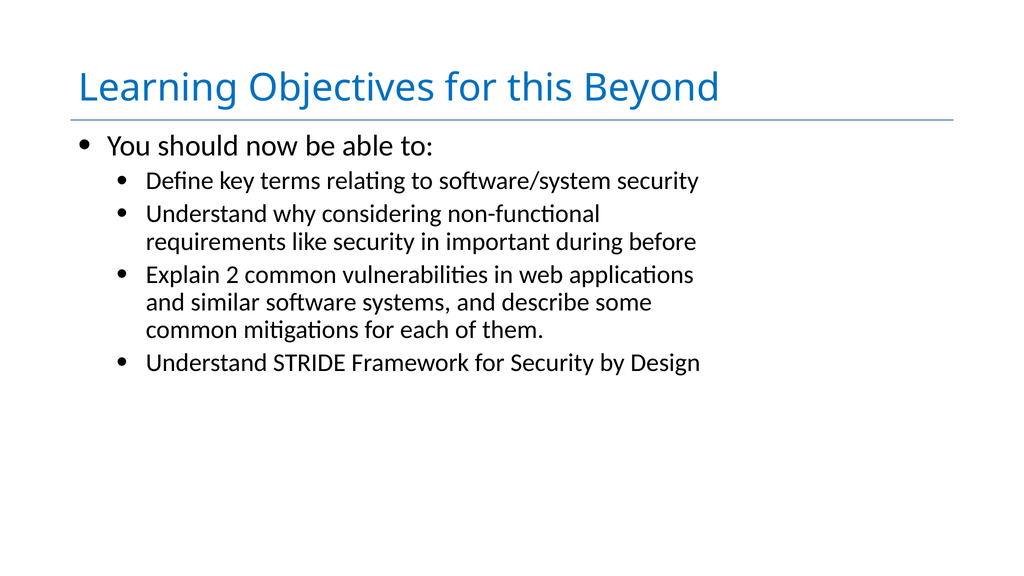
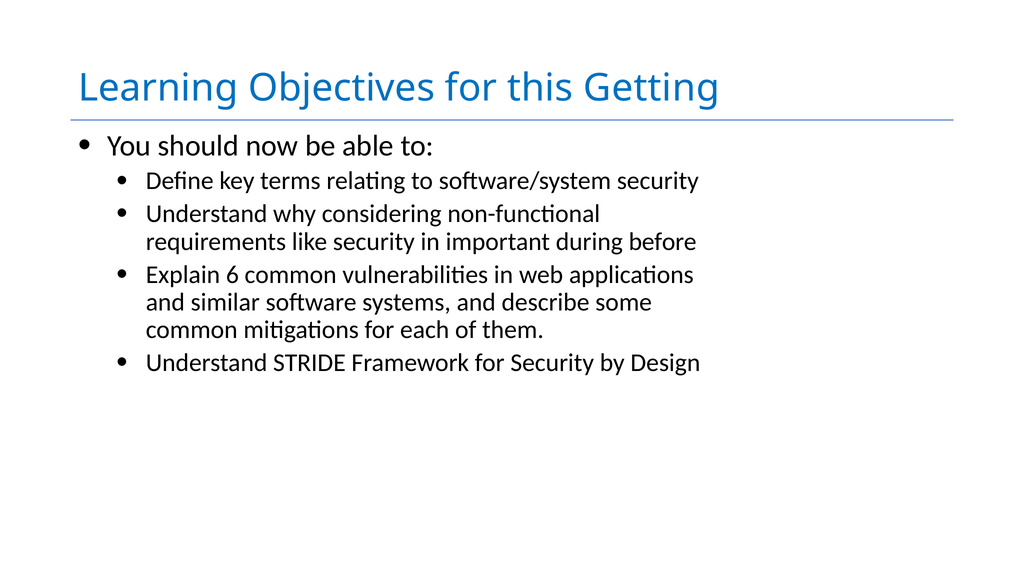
Beyond: Beyond -> Getting (652, 88)
2: 2 -> 6 (232, 275)
